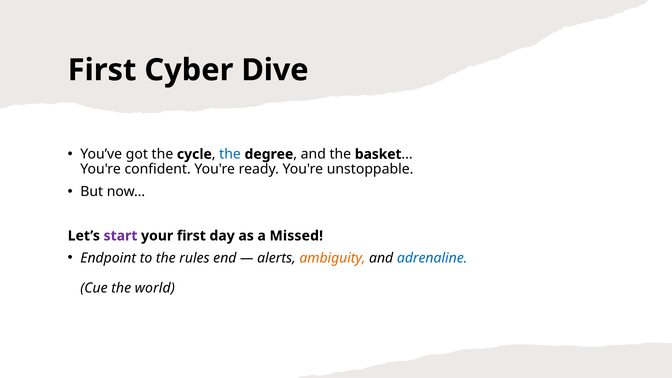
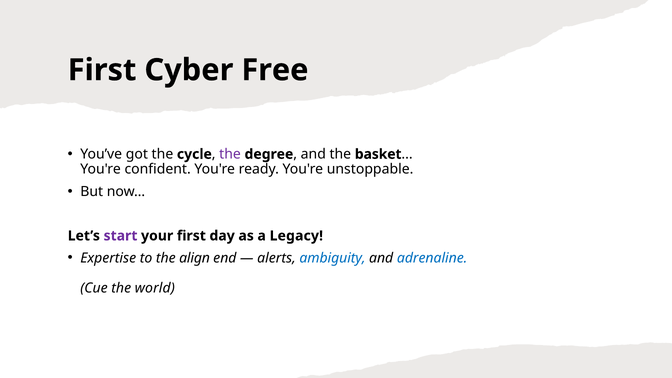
Dive: Dive -> Free (275, 70)
the colour: blue -> purple (230, 154)
Missed: Missed -> Legacy (296, 236)
Endpoint: Endpoint -> Expertise (108, 258)
rules: rules -> align (195, 258)
ambiguity colour: orange -> blue (332, 258)
